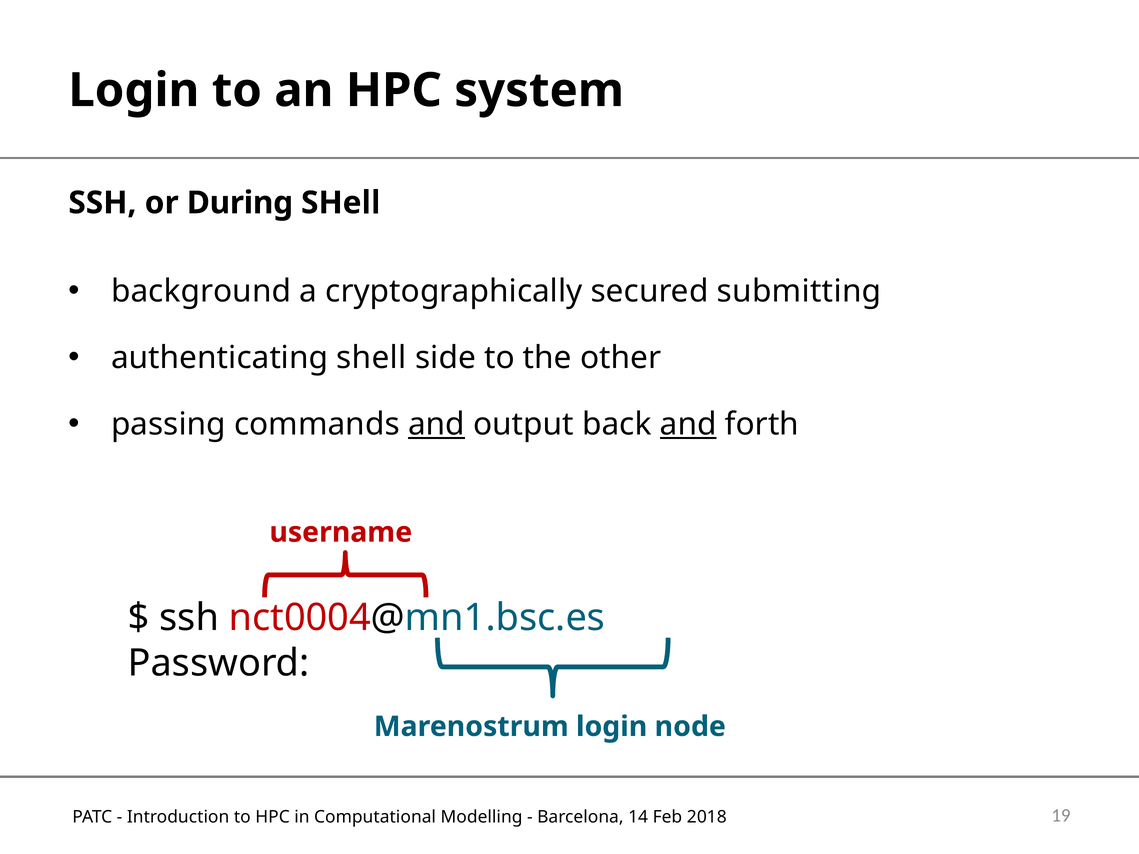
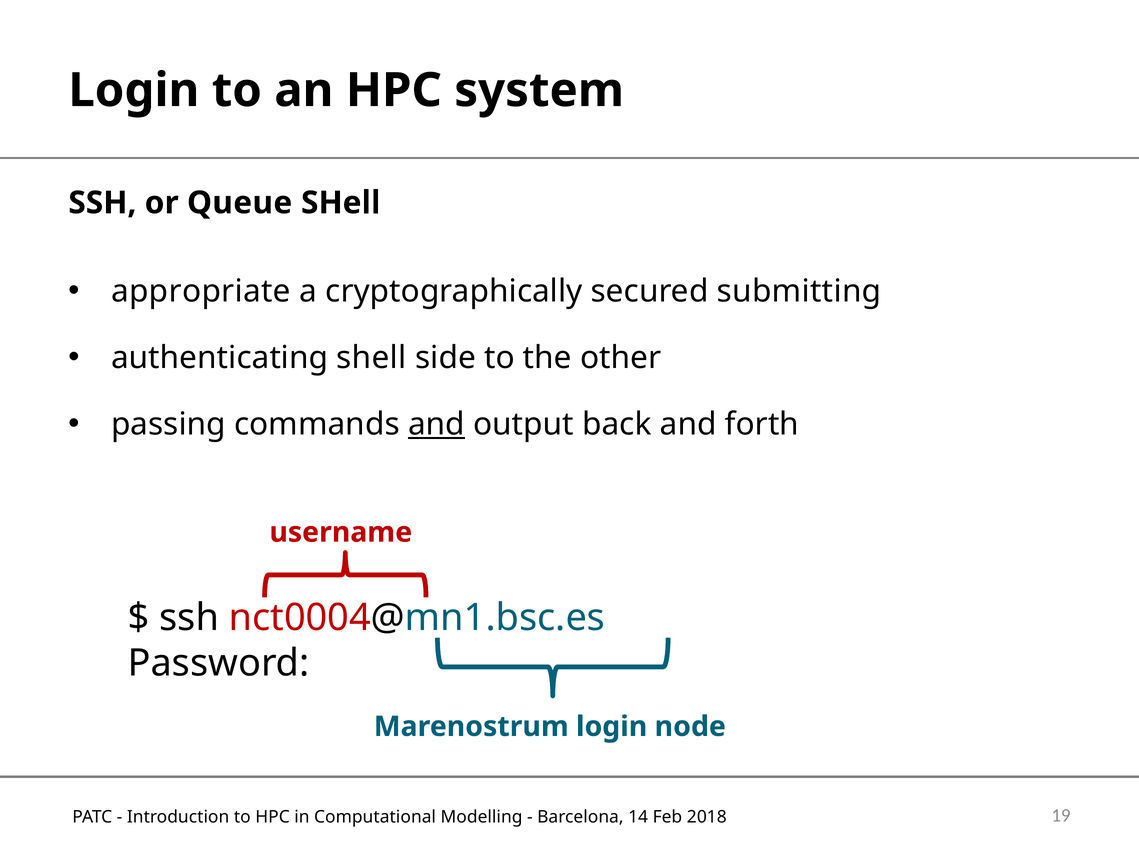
During: During -> Queue (240, 203)
background: background -> appropriate (201, 291)
and underline: present -> none (688, 424)
